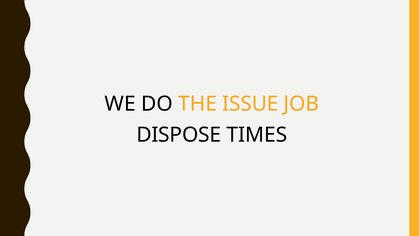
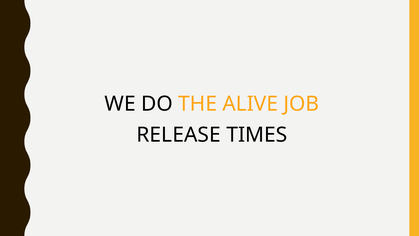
ISSUE: ISSUE -> ALIVE (250, 104)
DISPOSE: DISPOSE -> RELEASE (179, 135)
